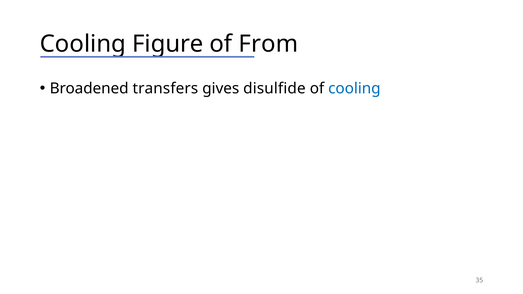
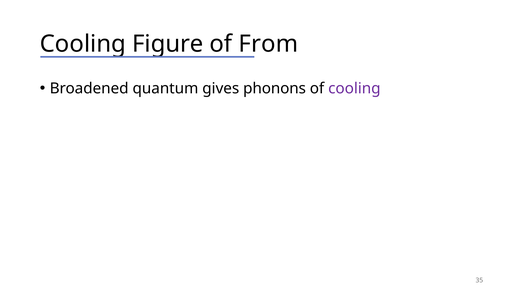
transfers: transfers -> quantum (165, 88)
disulfide: disulfide -> phonons (275, 88)
cooling colour: blue -> purple (354, 88)
